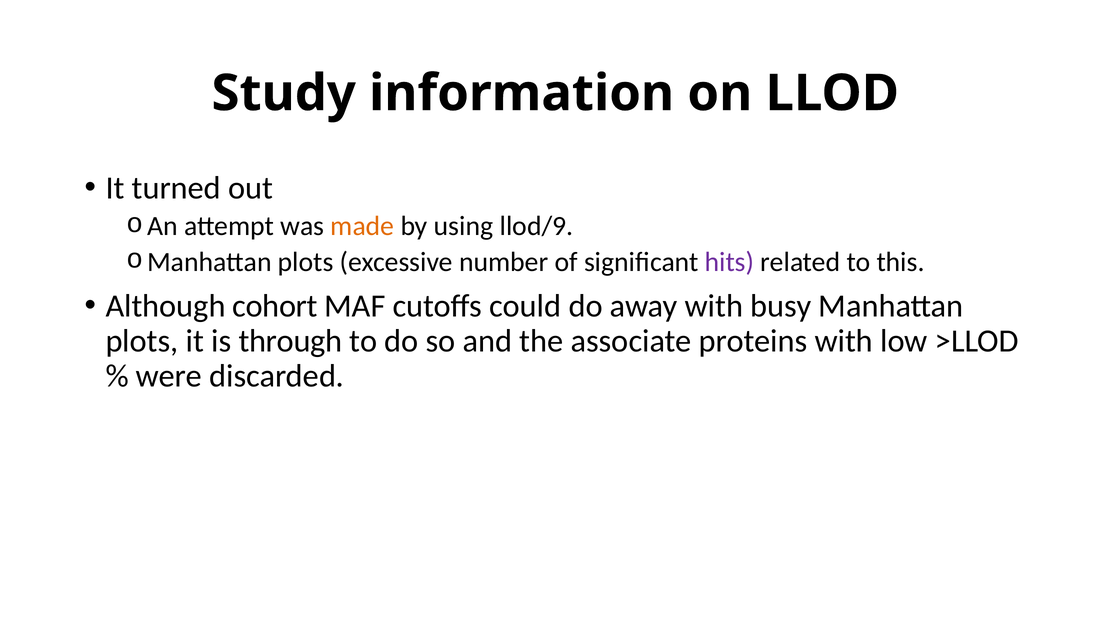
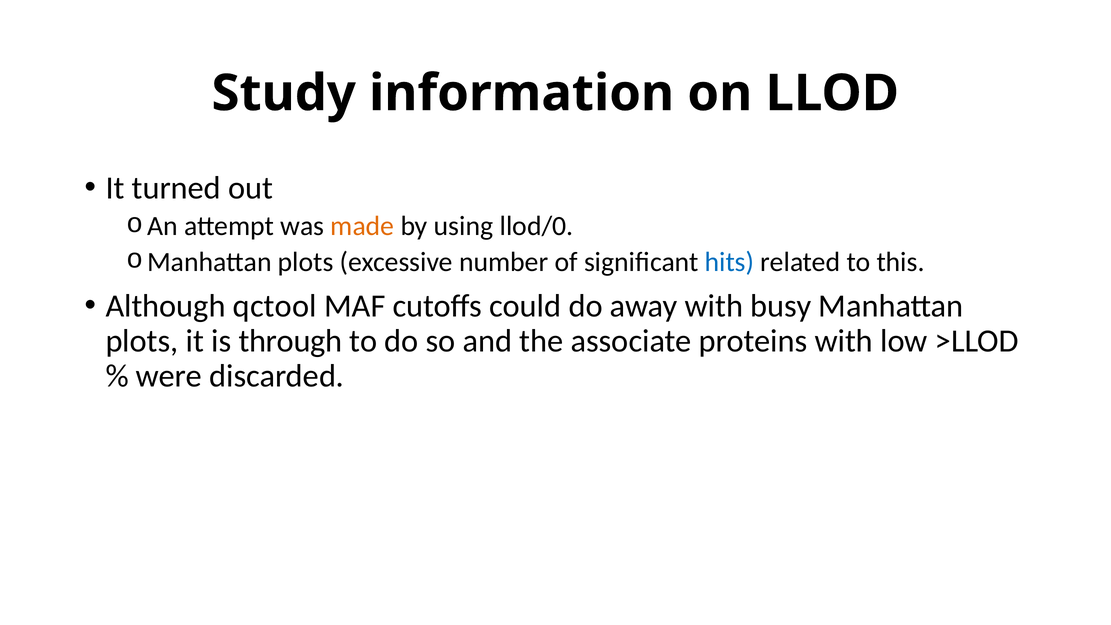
llod/9: llod/9 -> llod/0 (537, 226)
hits colour: purple -> blue (729, 262)
cohort: cohort -> qctool (275, 306)
